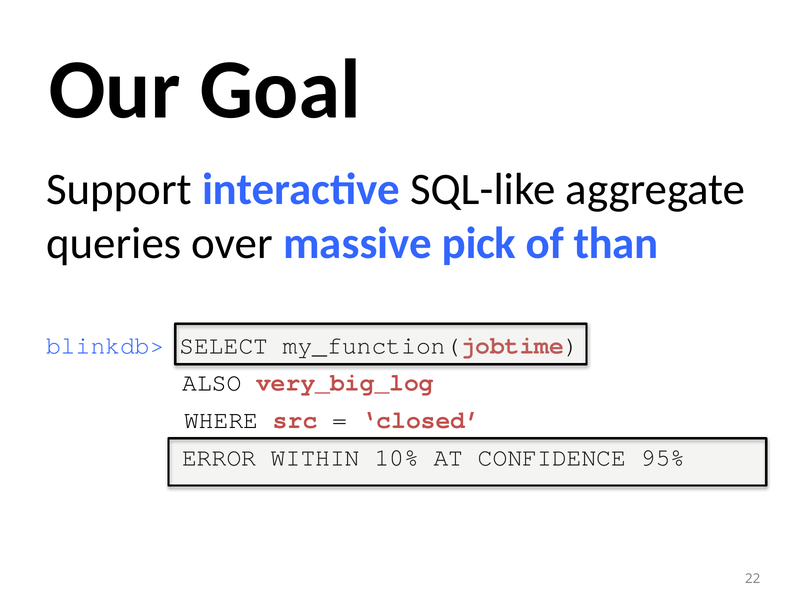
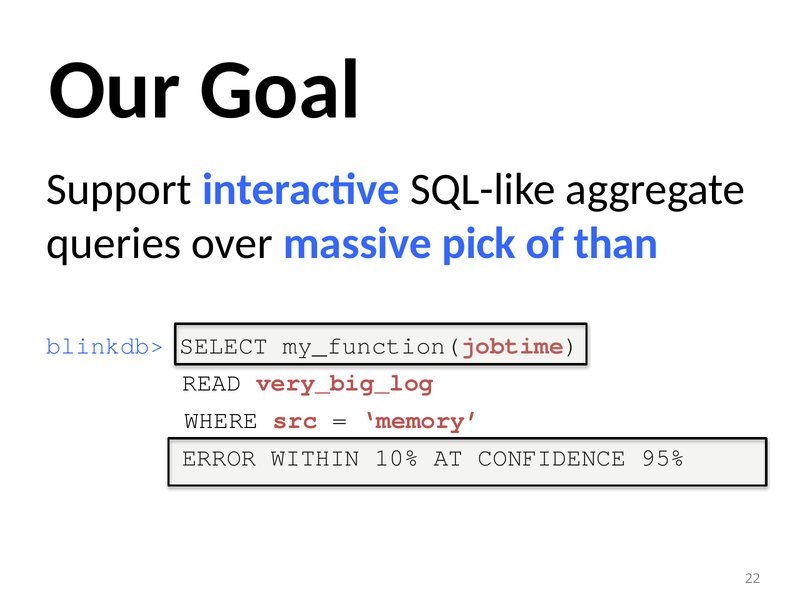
ALSO: ALSO -> READ (212, 383)
closed: closed -> memory (421, 420)
